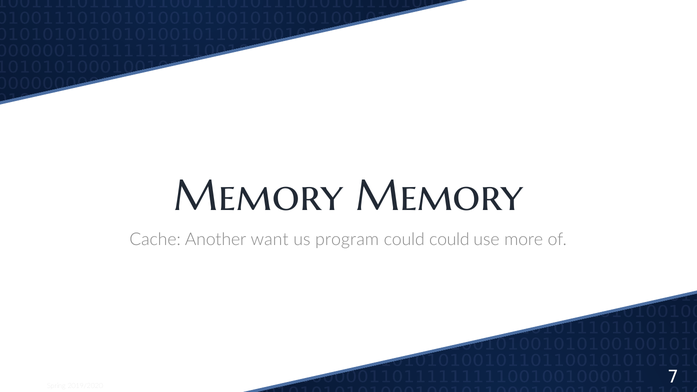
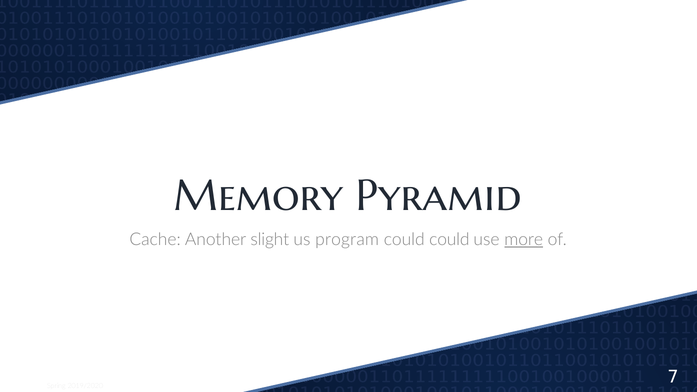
Memory Memory: Memory -> Pyramid (439, 196)
want: want -> slight (270, 240)
more underline: none -> present (524, 240)
